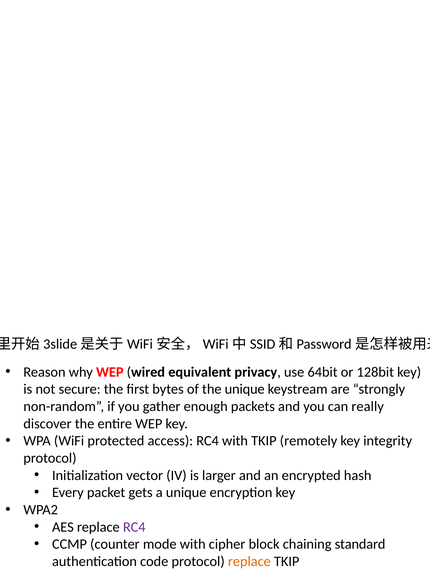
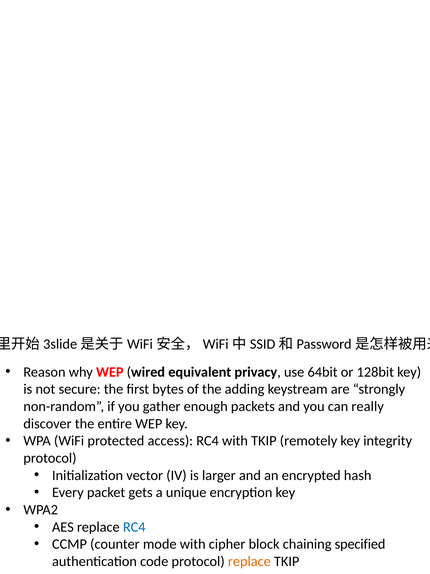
the unique: unique -> adding (245, 389)
RC4 colour: purple -> blue (134, 526)
standard: standard -> specified (360, 544)
